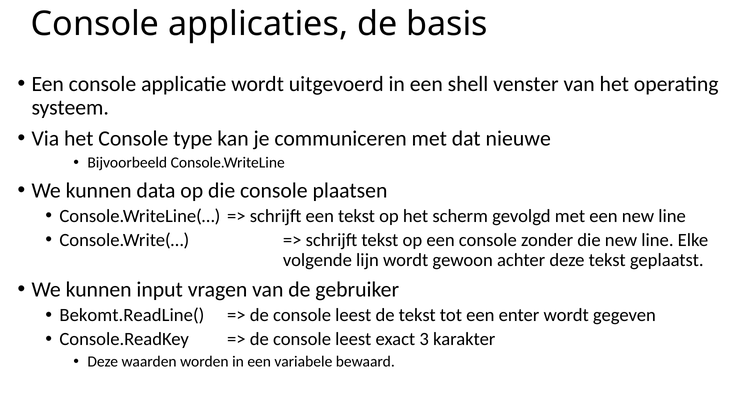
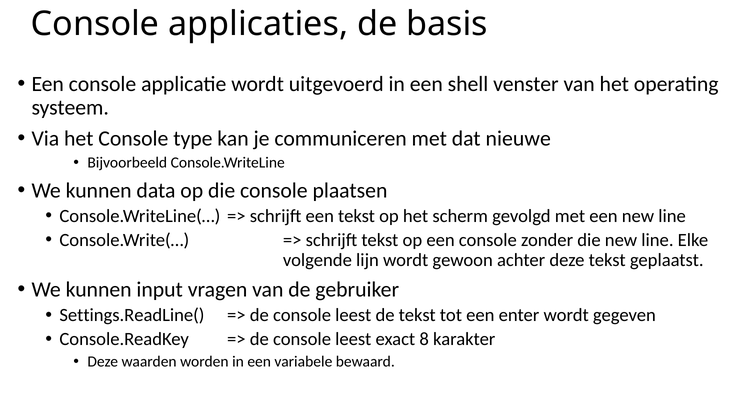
Bekomt.ReadLine(: Bekomt.ReadLine( -> Settings.ReadLine( (132, 315)
3: 3 -> 8 (424, 339)
